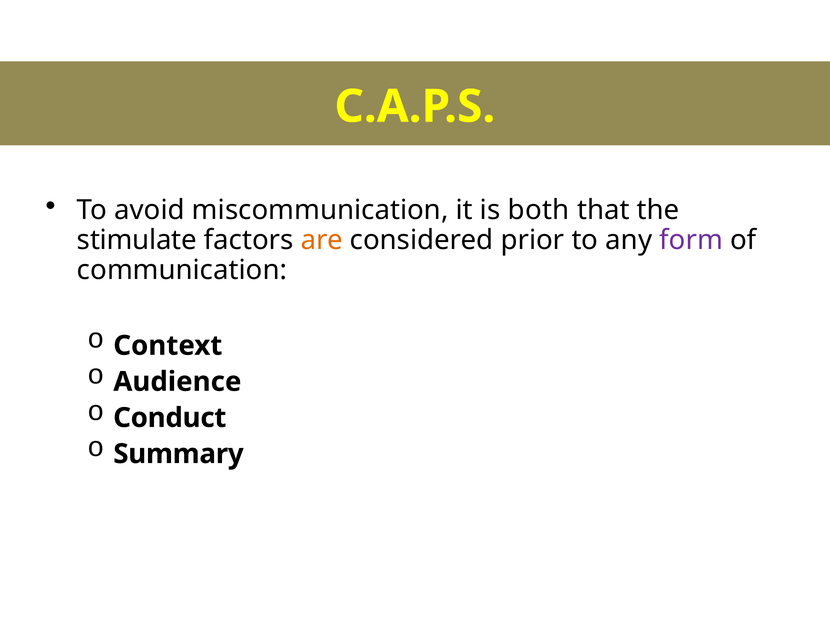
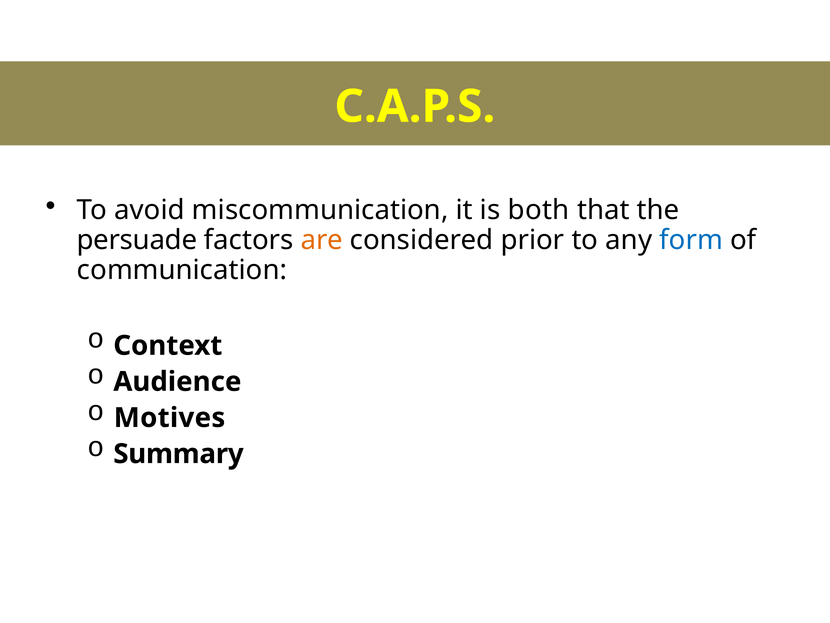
stimulate: stimulate -> persuade (137, 240)
form colour: purple -> blue (691, 240)
Conduct: Conduct -> Motives (169, 417)
